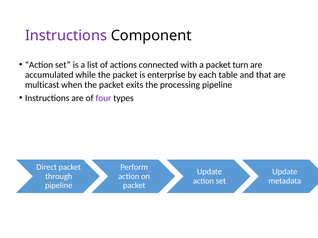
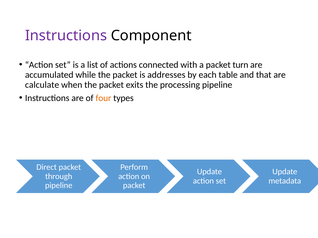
enterprise: enterprise -> addresses (166, 75)
multicast: multicast -> calculate (42, 85)
four colour: purple -> orange (103, 98)
